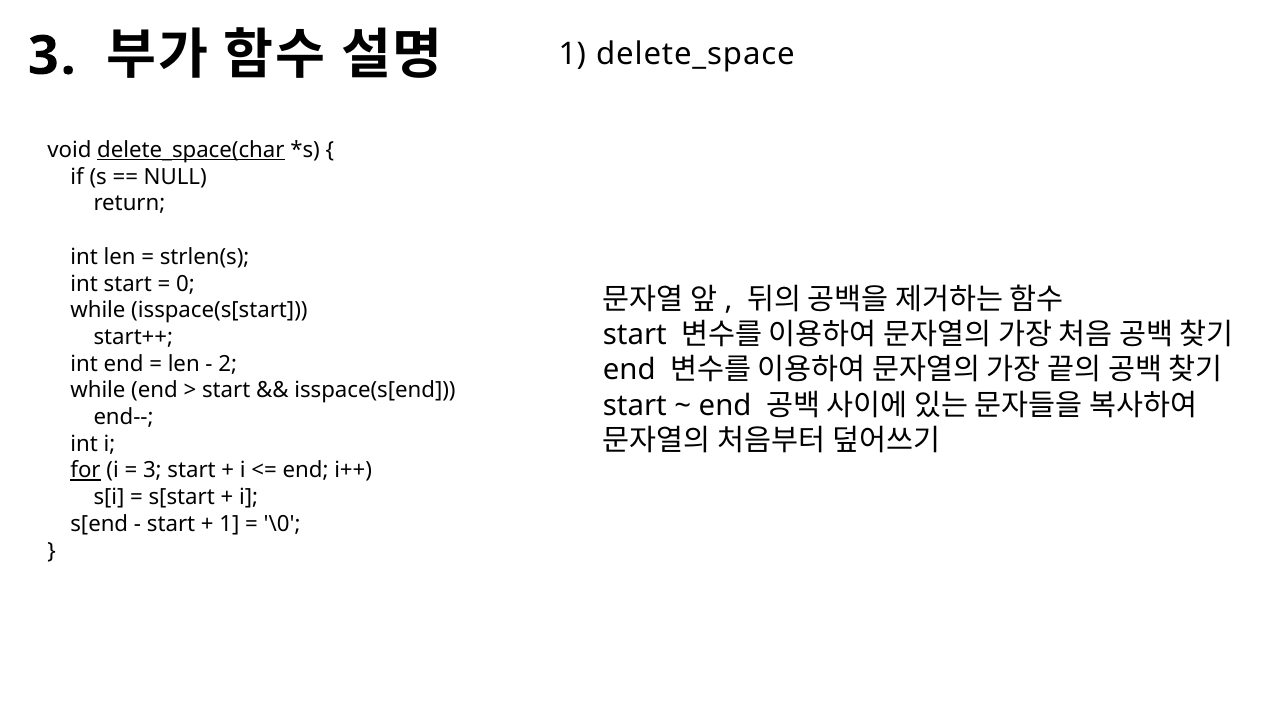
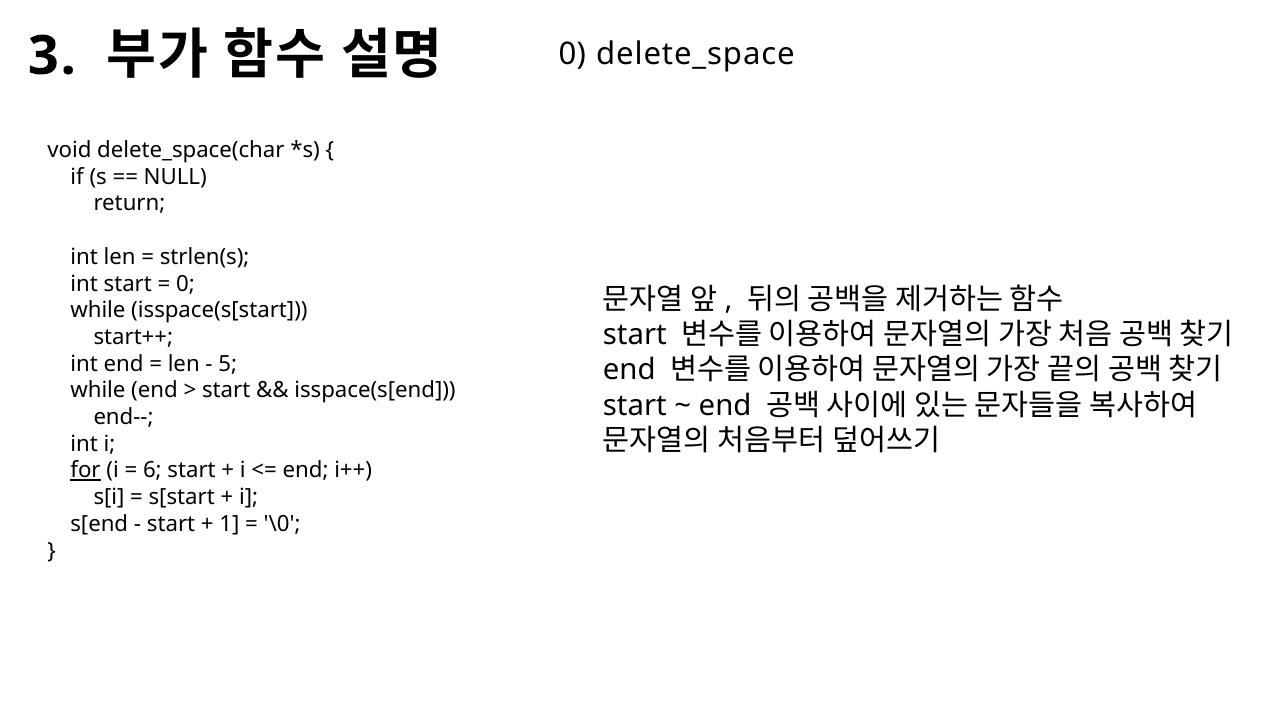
1: 1 -> 0 (572, 55)
delete_space(char underline: present -> none (191, 150)
2: 2 -> 5 (228, 364)
3: 3 -> 6 (152, 470)
